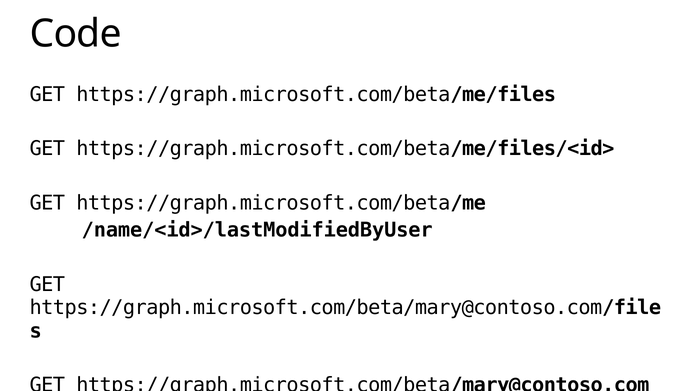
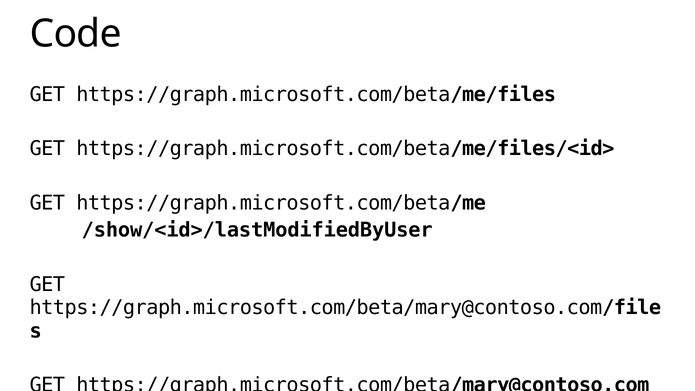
/name/<id>/lastModifiedByUser: /name/<id>/lastModifiedByUser -> /show/<id>/lastModifiedByUser (257, 230)
